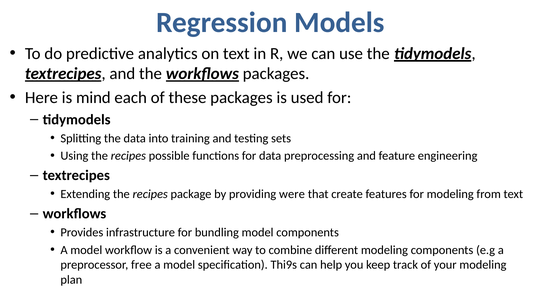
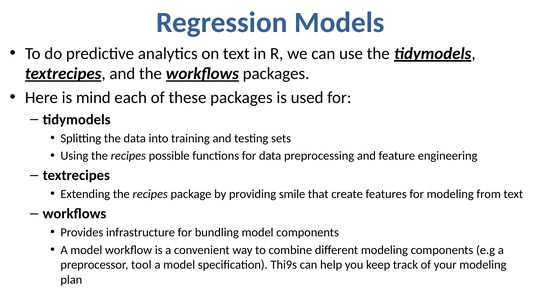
were: were -> smile (292, 194)
free: free -> tool (141, 265)
